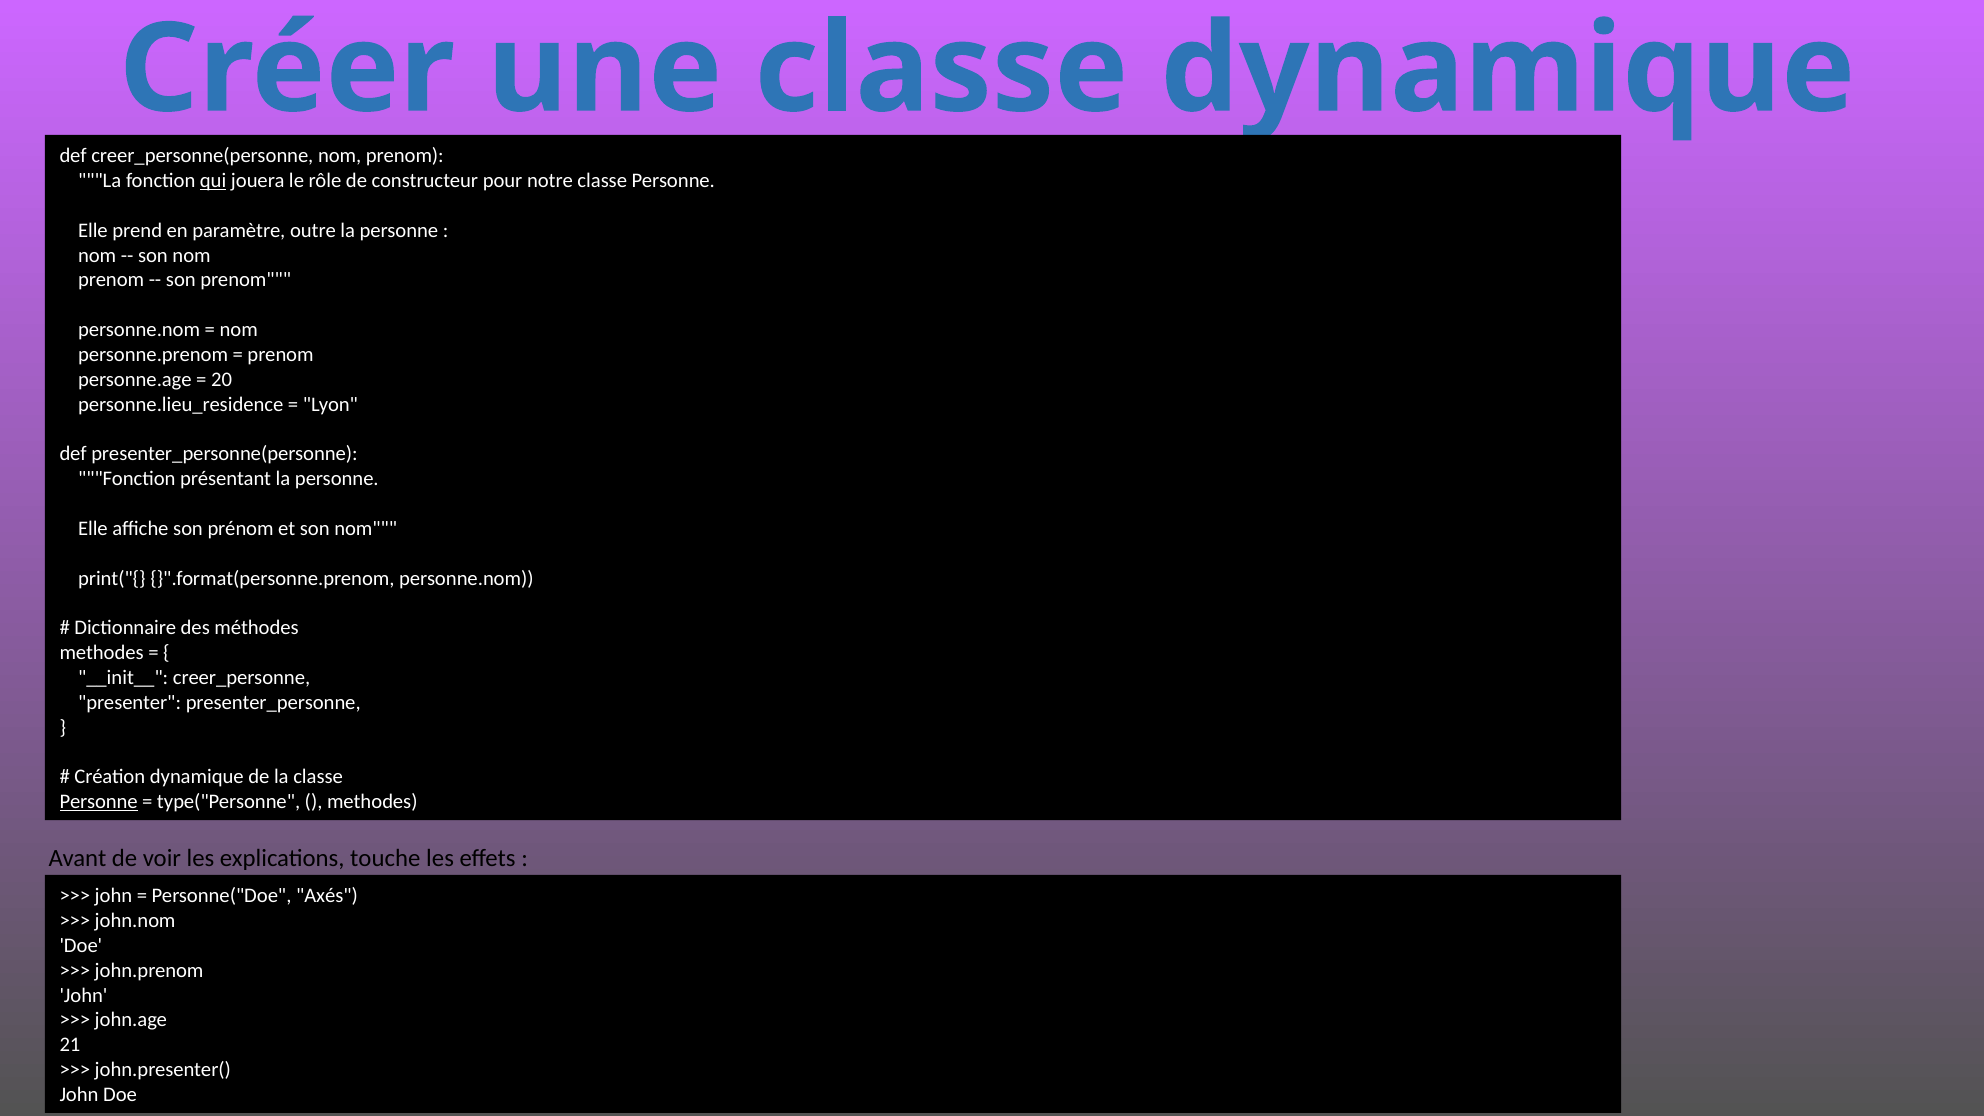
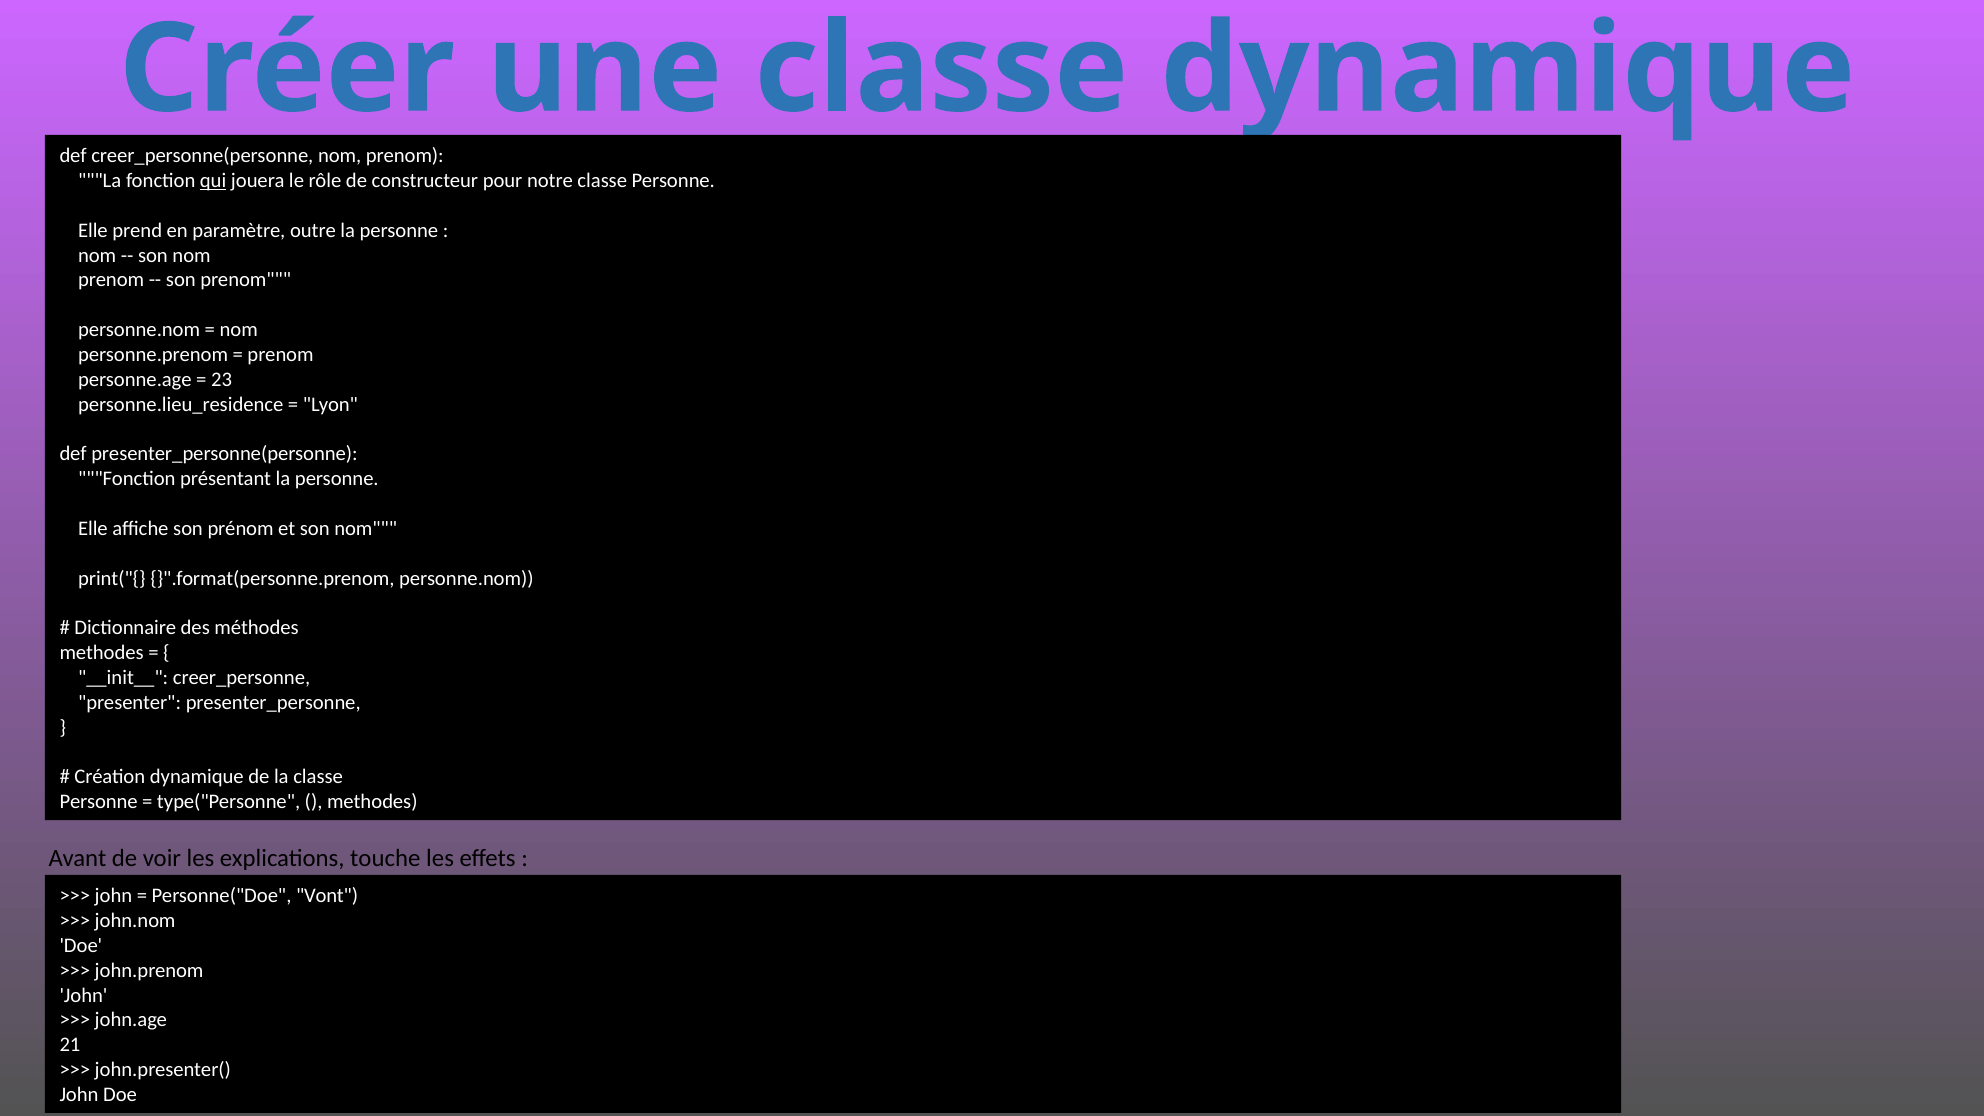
20: 20 -> 23 (222, 380)
Personne underline: present -> none (99, 802)
Axés: Axés -> Vont (327, 896)
